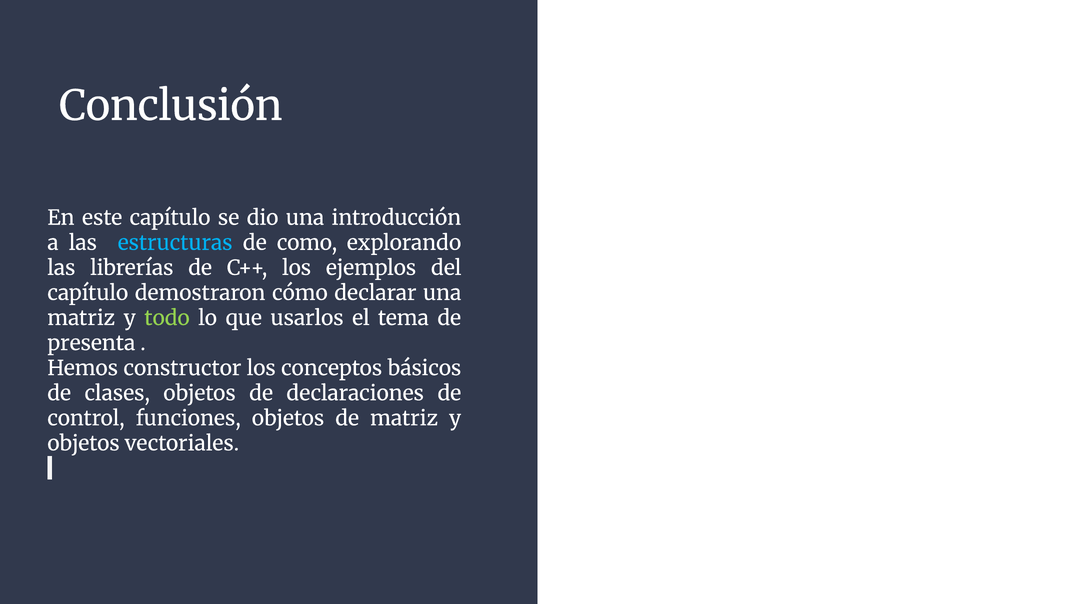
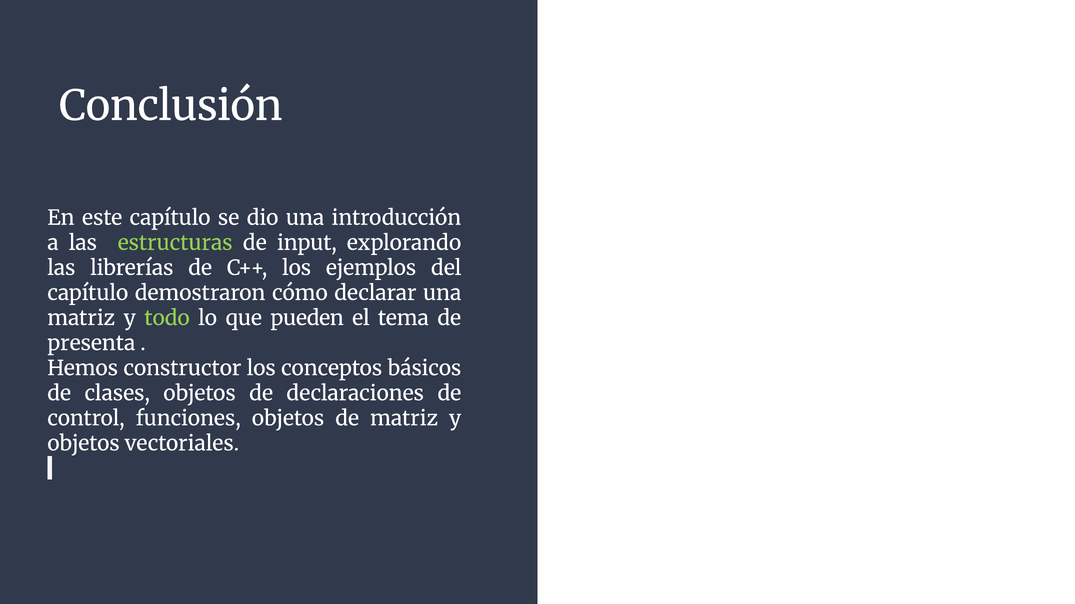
estructuras colour: light blue -> light green (175, 243)
como: como -> input (307, 243)
usarlos: usarlos -> pueden (307, 319)
